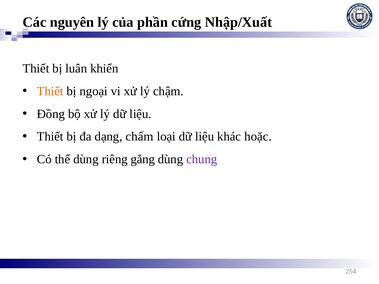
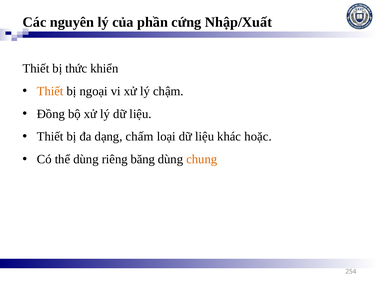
luân: luân -> thức (76, 68)
gắng: gắng -> băng (143, 159)
chung colour: purple -> orange (202, 159)
